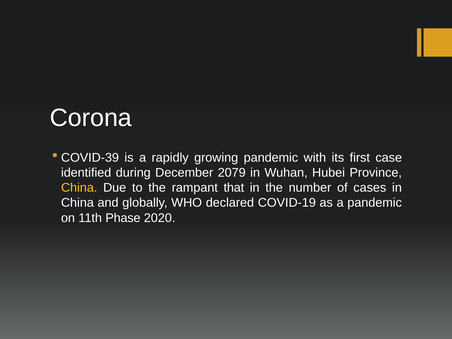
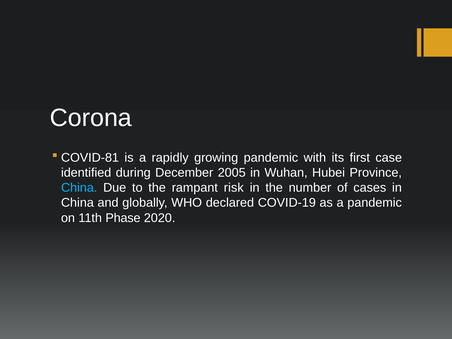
COVID-39: COVID-39 -> COVID-81 (90, 158)
2079: 2079 -> 2005 (232, 173)
China colour: yellow -> light blue (79, 188)
that: that -> risk (234, 188)
